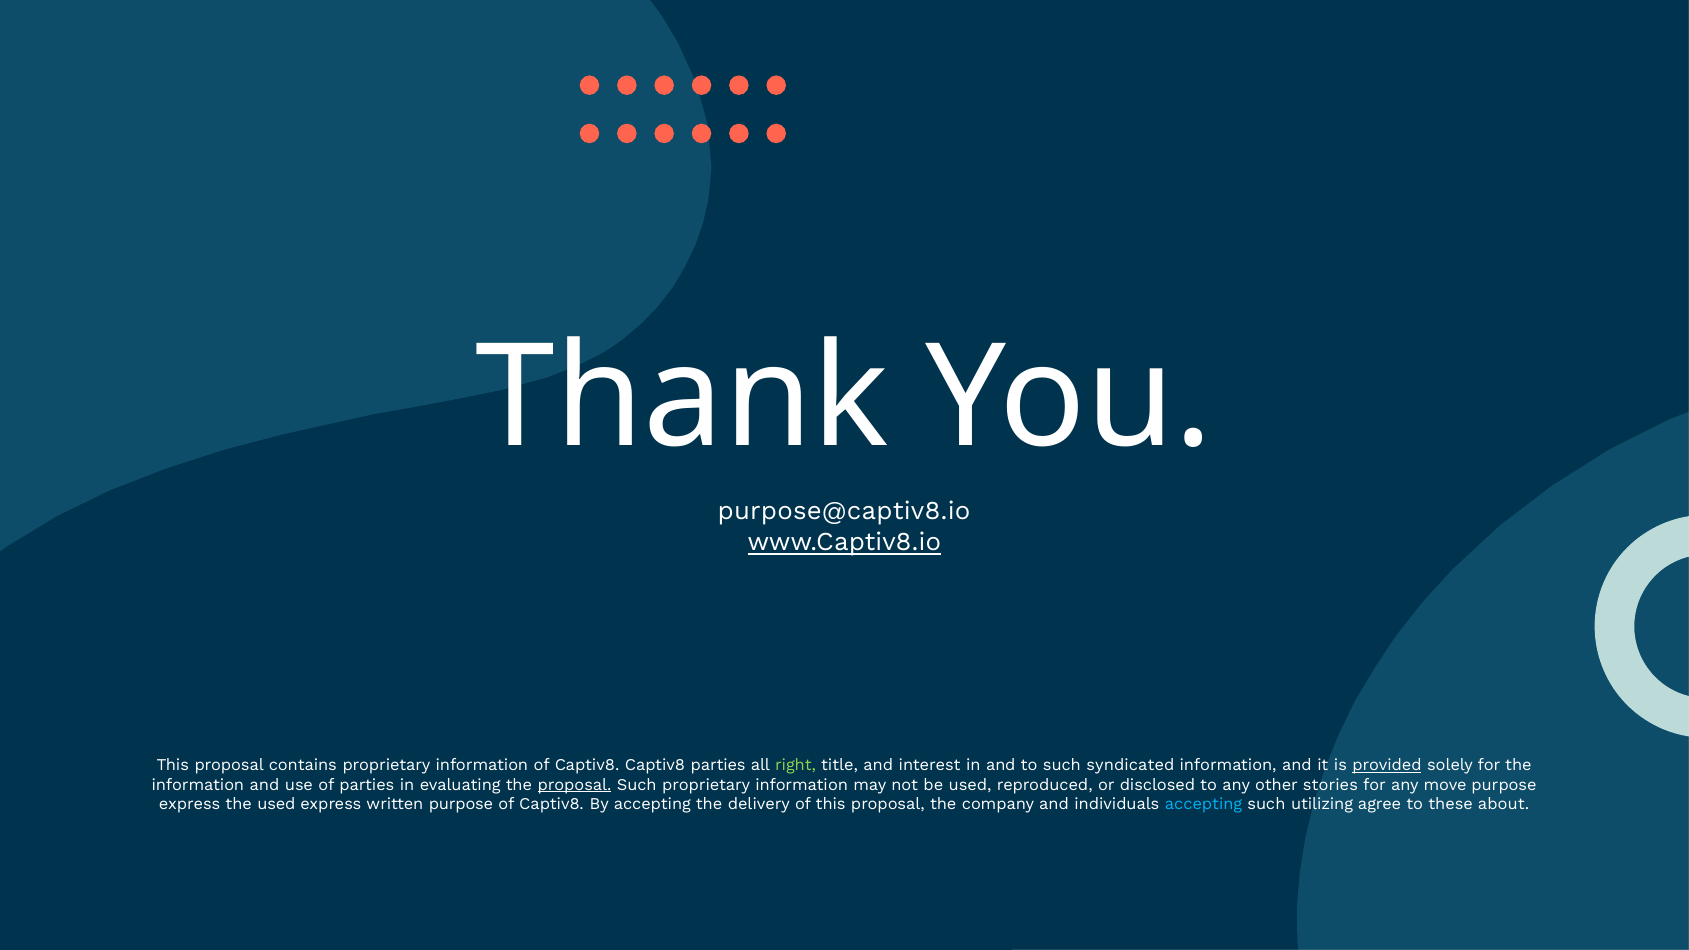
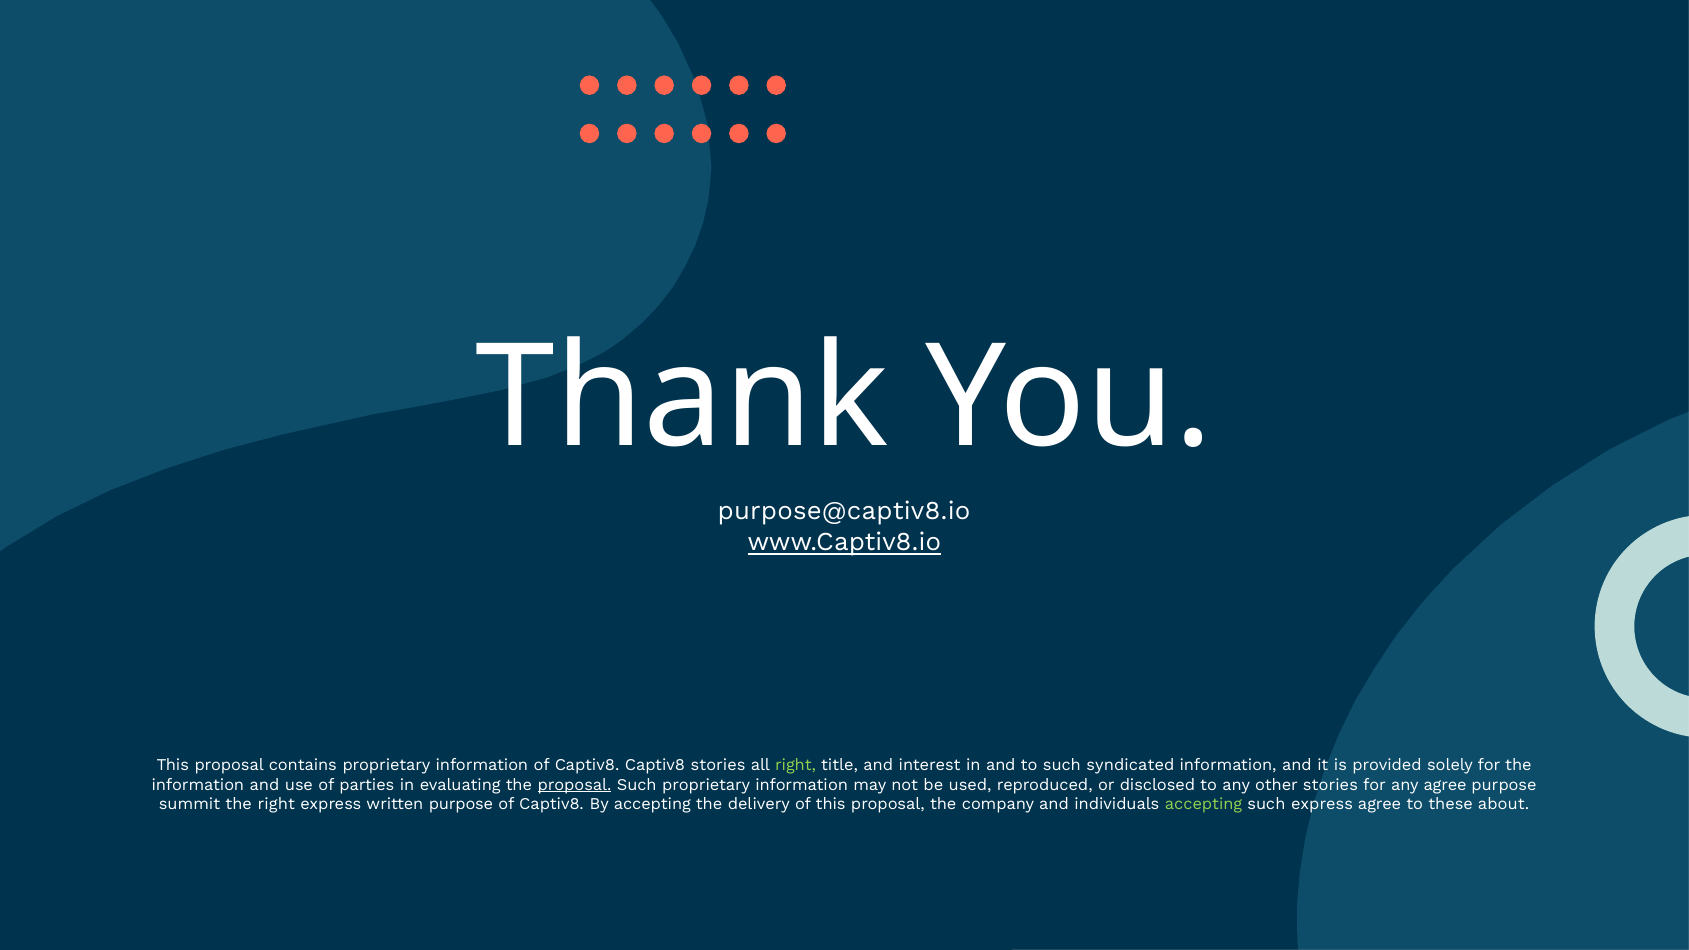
Captiv8 parties: parties -> stories (718, 765)
provided underline: present -> none (1387, 765)
any move: move -> agree (1445, 785)
express: express -> summit (190, 804)
the used: used -> right (276, 804)
accepting colour: light blue -> light green (1204, 804)
such utilizing: utilizing -> express (1322, 804)
